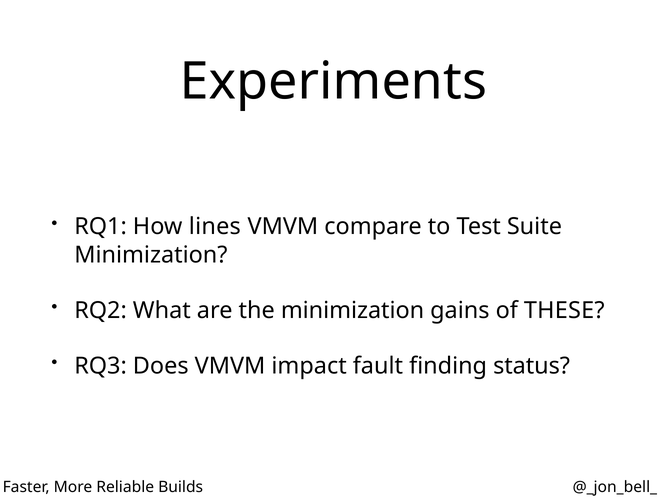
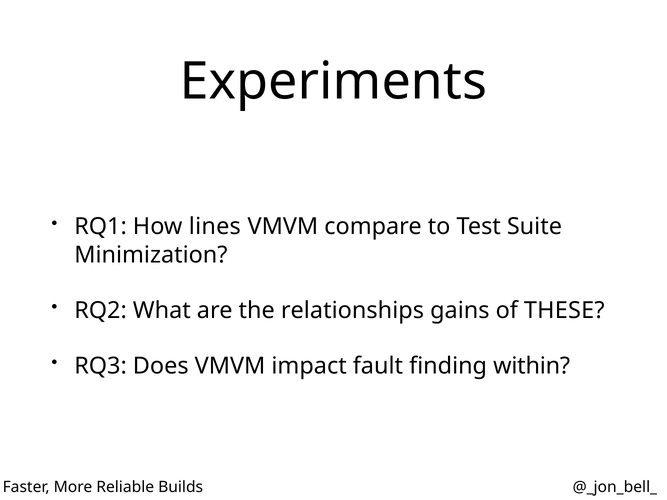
the minimization: minimization -> relationships (352, 310)
status: status -> within (532, 366)
